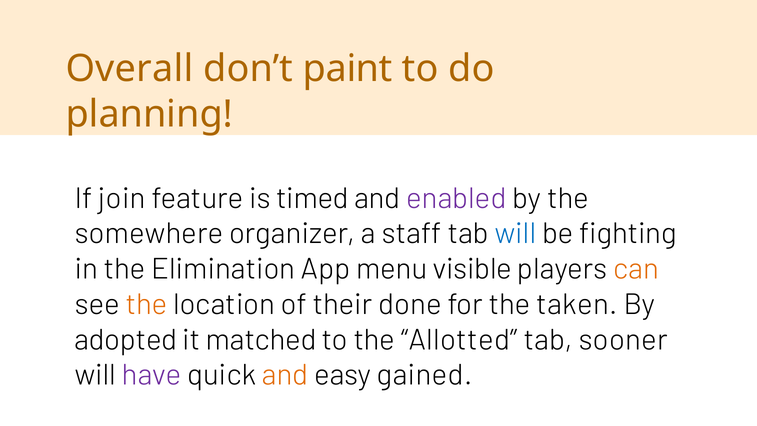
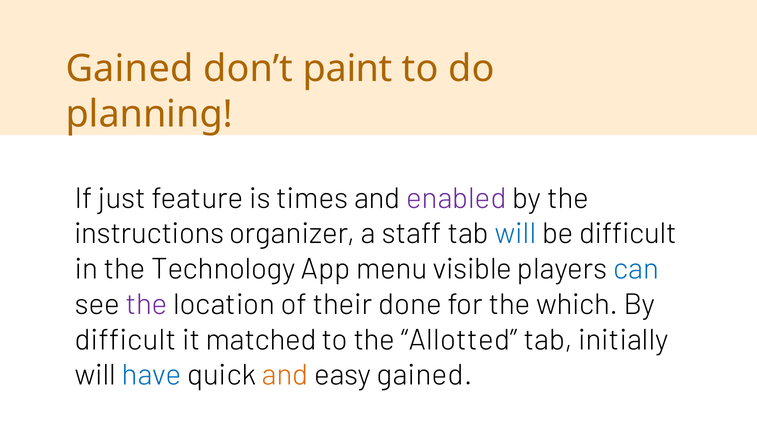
Overall: Overall -> Gained (129, 69)
join: join -> just (122, 198)
timed: timed -> times (312, 198)
somewhere: somewhere -> instructions (149, 234)
be fighting: fighting -> difficult (628, 234)
Elimination: Elimination -> Technology (223, 269)
can colour: orange -> blue (636, 269)
the colour: orange -> purple (146, 304)
taken: taken -> which (577, 304)
adopted: adopted -> difficult (125, 340)
sooner: sooner -> initially (623, 340)
have colour: purple -> blue (152, 375)
